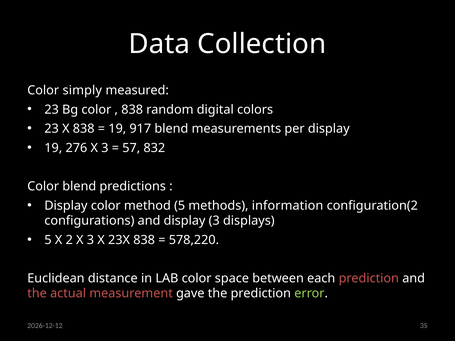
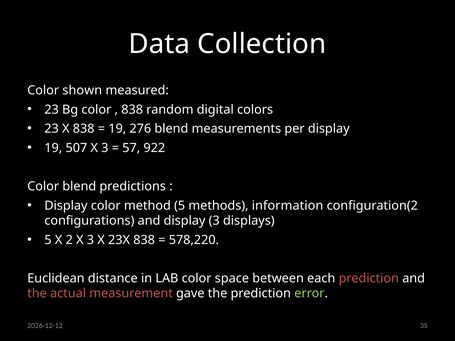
simply: simply -> shown (82, 90)
917: 917 -> 276 (140, 129)
276: 276 -> 507 (76, 148)
832: 832 -> 922 (154, 148)
